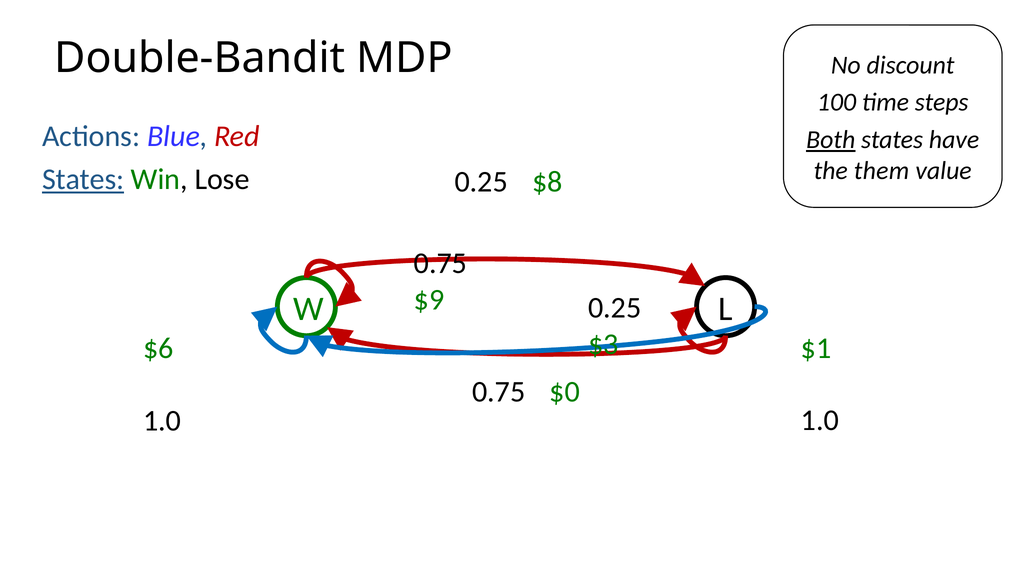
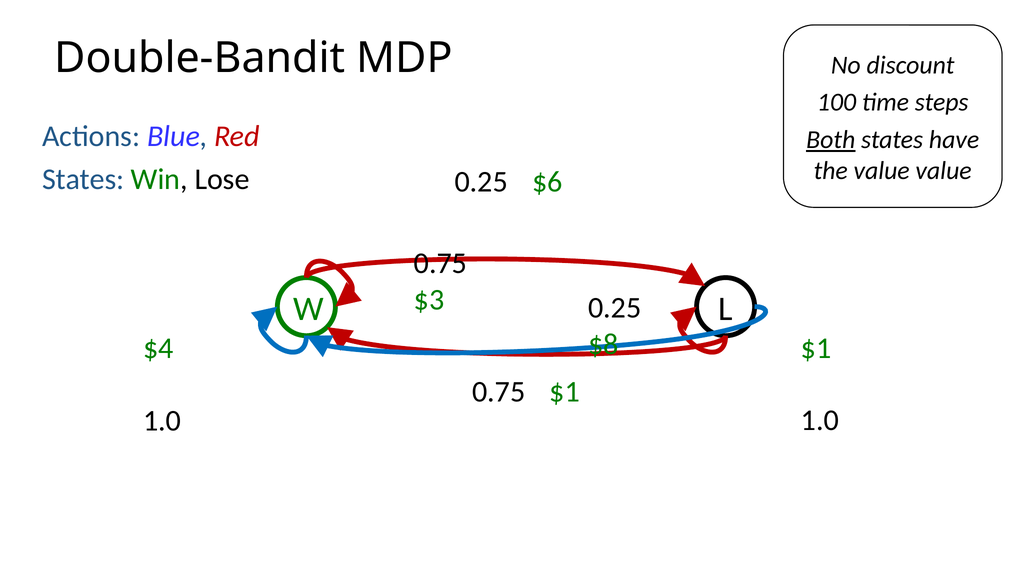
the them: them -> value (882, 171)
States underline: present -> none (83, 179)
$8: $8 -> $6 (547, 182)
$9: $9 -> $3 (429, 299)
$3: $3 -> $8 (603, 344)
$6: $6 -> $4 (158, 348)
0.75 $0: $0 -> $1 (565, 392)
